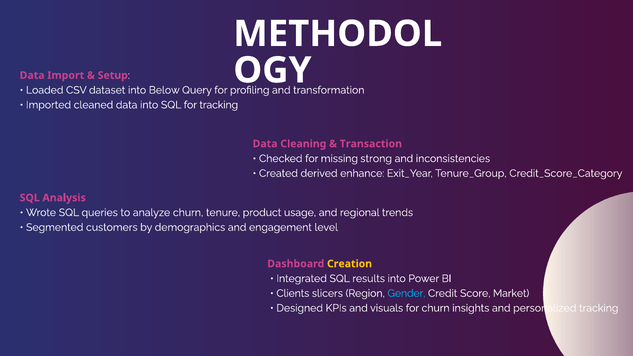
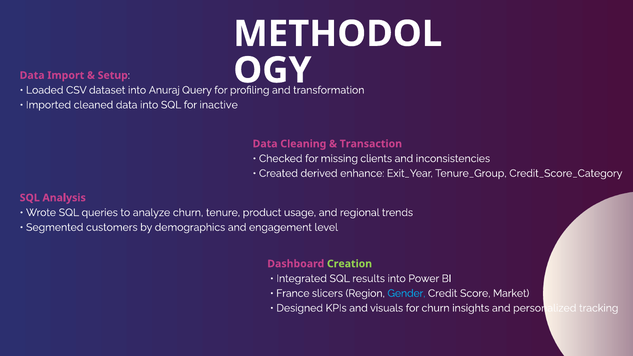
Below: Below -> Anuraj (164, 90)
for tracking: tracking -> inactive (219, 105)
strong: strong -> clients (376, 159)
Creation colour: yellow -> light green (350, 264)
Clients: Clients -> France (293, 293)
